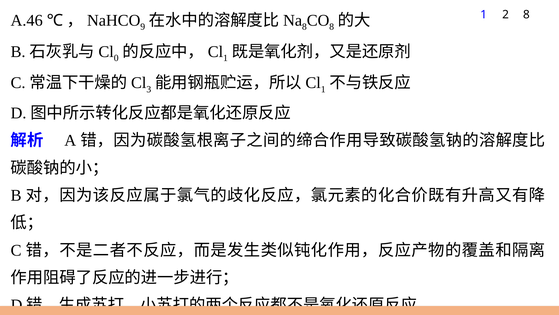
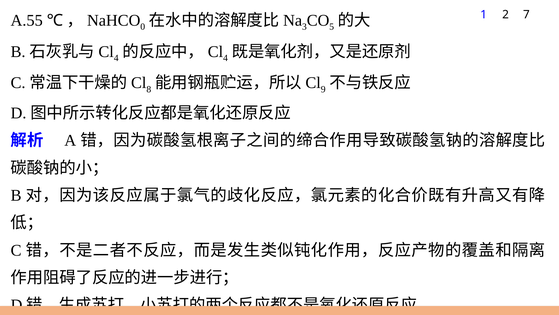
2 8: 8 -> 7 (526, 14)
A.46: A.46 -> A.55 (27, 20)
9: 9 -> 0 (143, 27)
8: 8 -> 3 (304, 27)
8: 8 -> 5 (332, 27)
0: 0 -> 4 (116, 58)
1: 1 -> 4 (226, 58)
3: 3 -> 8 (149, 89)
1: 1 -> 9 (323, 89)
